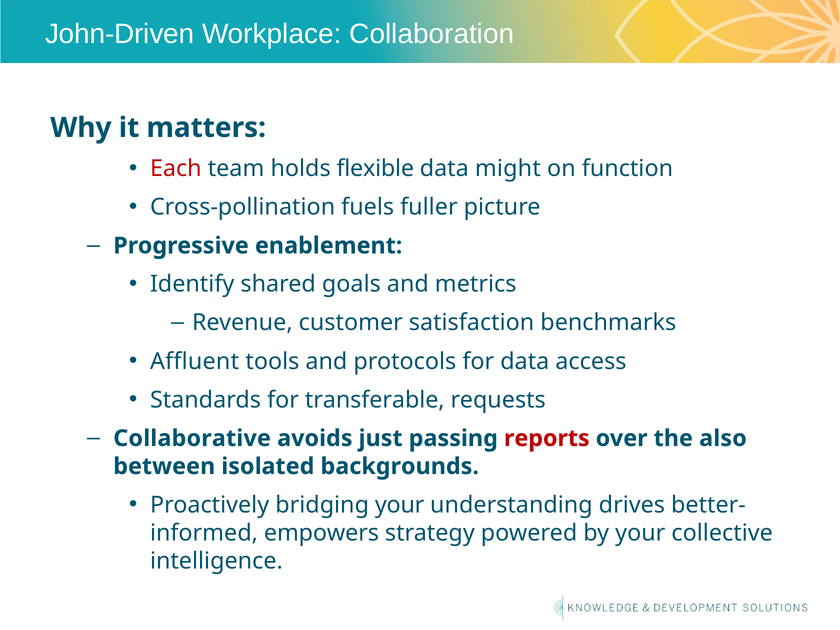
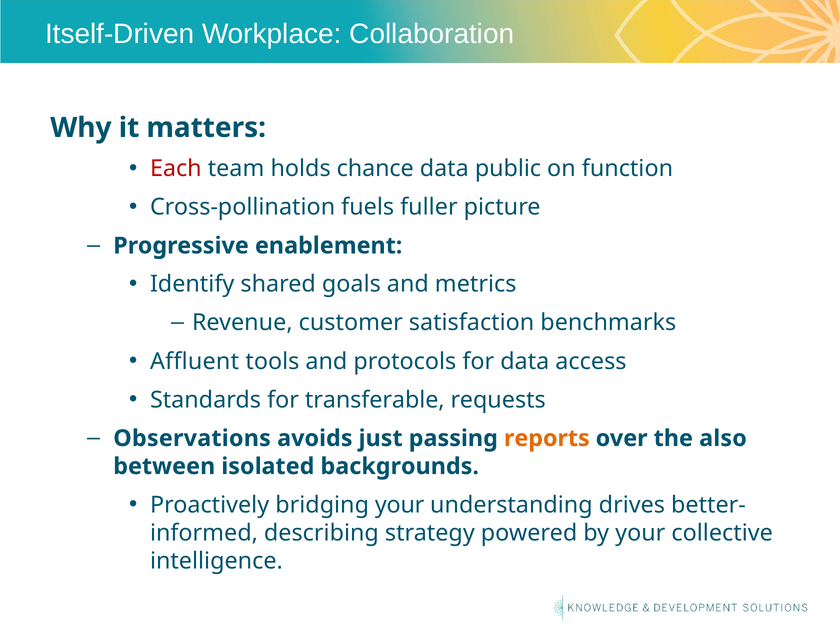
John-Driven: John-Driven -> Itself-Driven (120, 34)
flexible: flexible -> chance (375, 169)
might: might -> public (508, 169)
Collaborative: Collaborative -> Observations (192, 438)
reports colour: red -> orange (547, 438)
empowers: empowers -> describing (321, 533)
